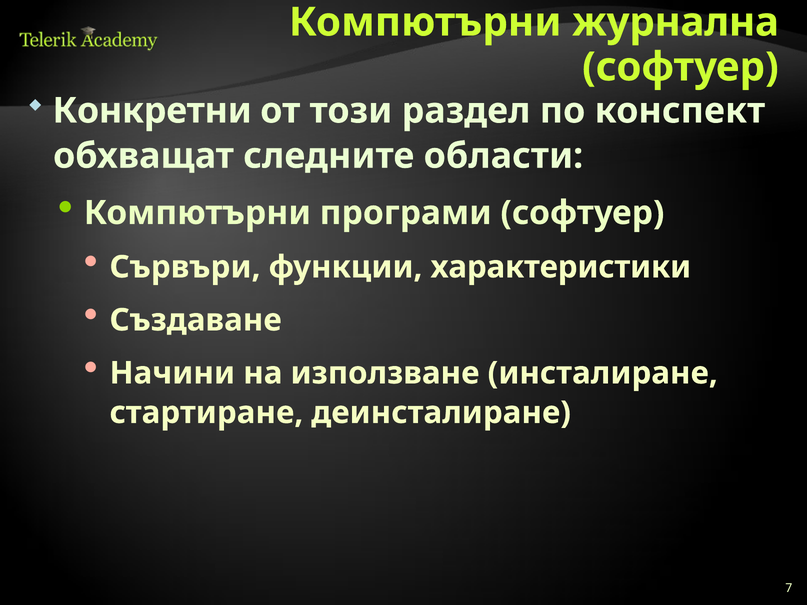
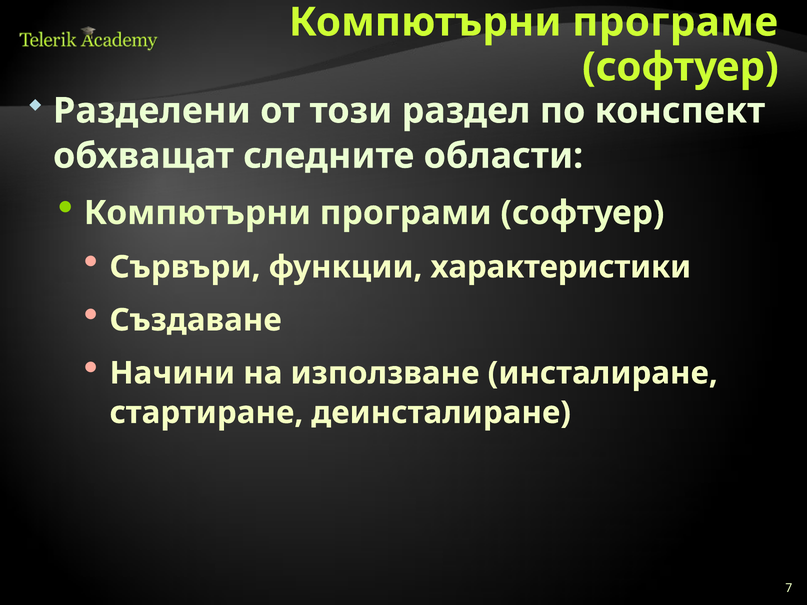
журнална: журнална -> програме (675, 22)
Конкретни: Конкретни -> Разделени (152, 111)
